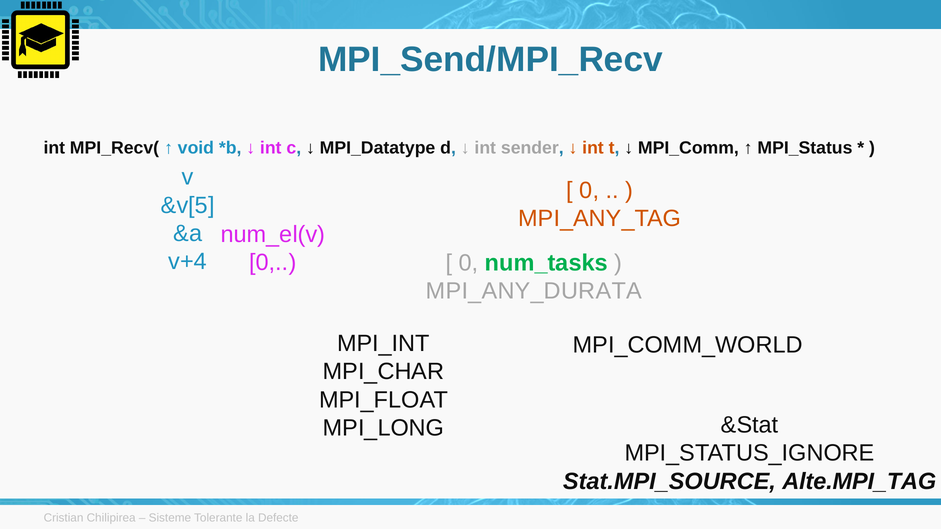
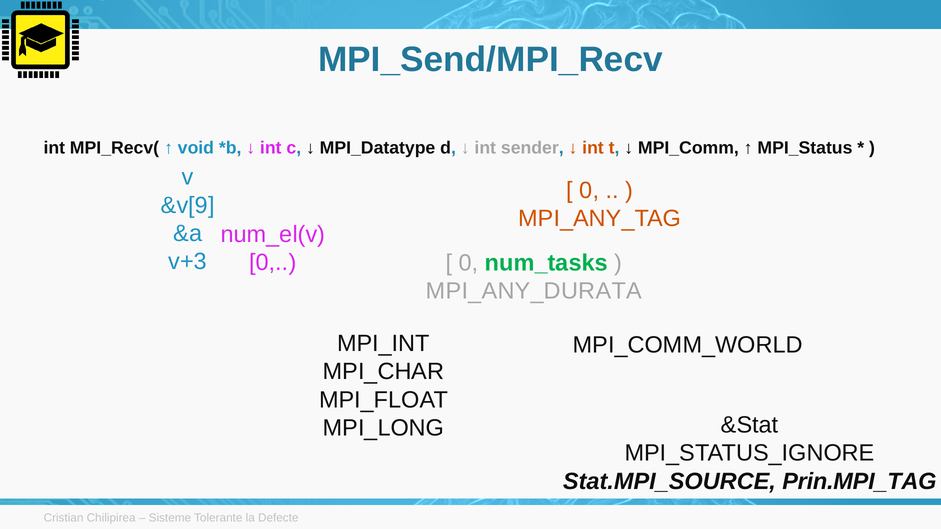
&v[5: &v[5 -> &v[9 (188, 205)
v+4: v+4 -> v+3 (188, 262)
Alte.MPI_TAG: Alte.MPI_TAG -> Prin.MPI_TAG (859, 482)
